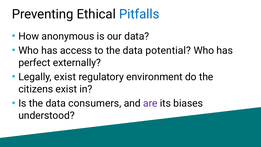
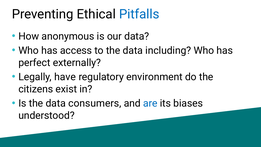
potential: potential -> including (168, 50)
Legally exist: exist -> have (65, 77)
are colour: purple -> blue (150, 103)
